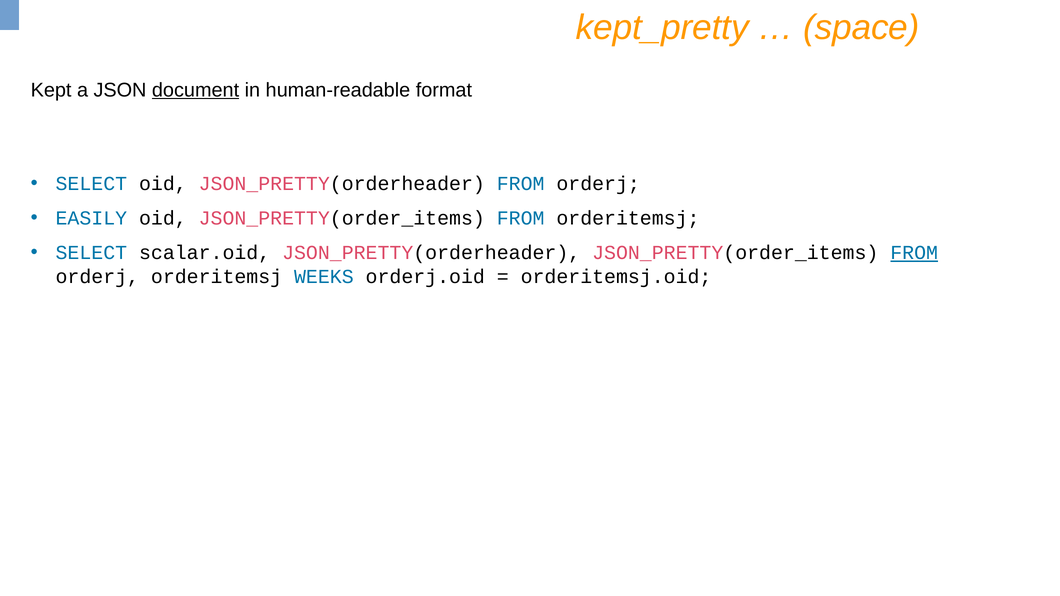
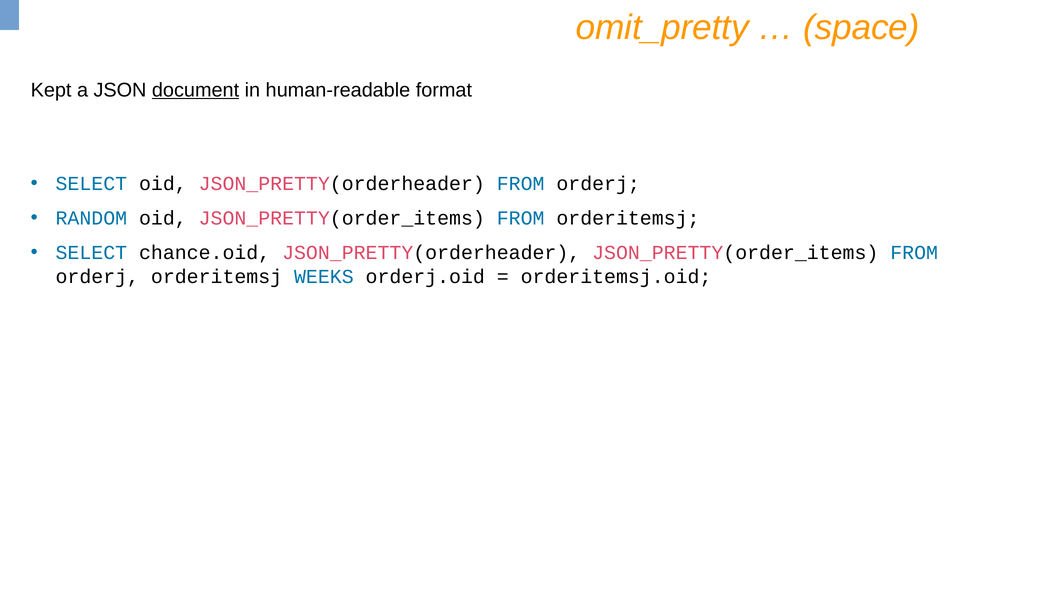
kept_pretty: kept_pretty -> omit_pretty (662, 28)
EASILY: EASILY -> RANDOM (91, 218)
scalar.oid: scalar.oid -> chance.oid (205, 253)
FROM underline: present -> none (914, 253)
